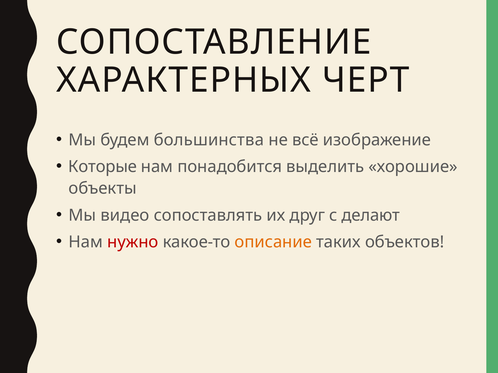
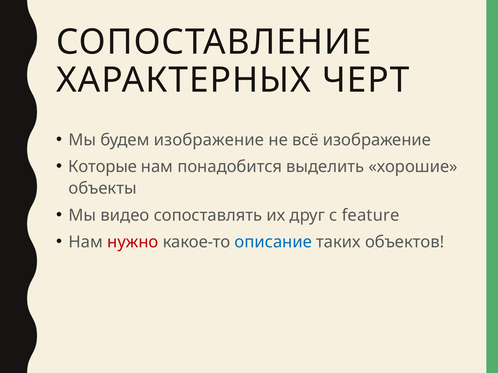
будем большинства: большинства -> изображение (209, 140)
делают: делают -> feature (371, 215)
описание colour: orange -> blue (273, 242)
